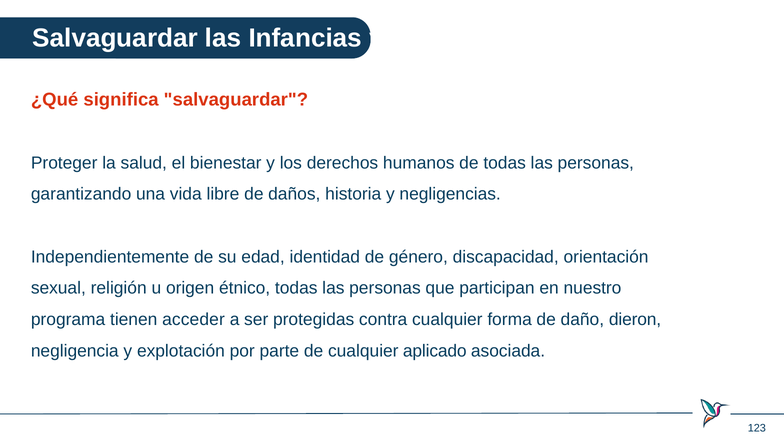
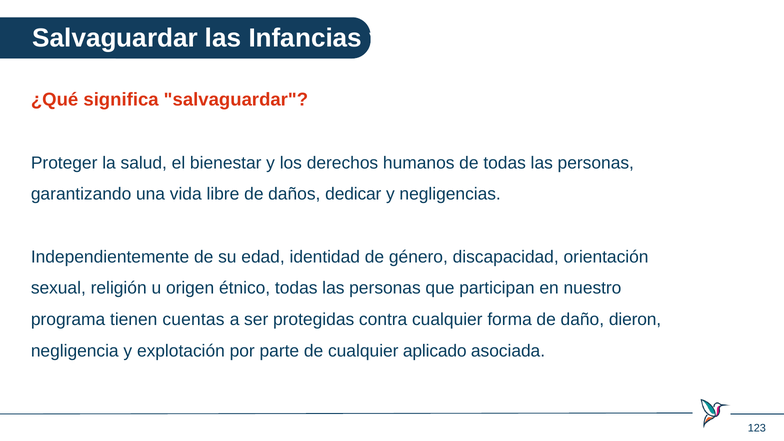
historia: historia -> dedicar (353, 194)
acceder: acceder -> cuentas (193, 320)
